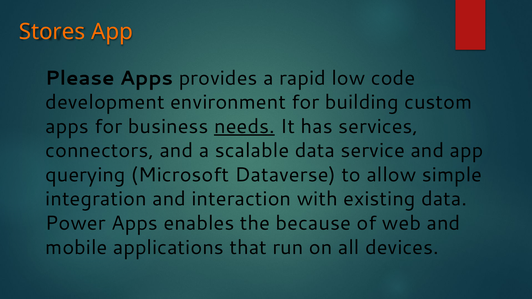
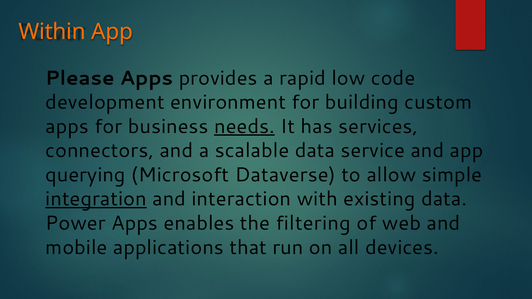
Stores: Stores -> Within (52, 32)
integration underline: none -> present (96, 199)
because: because -> filtering (313, 223)
